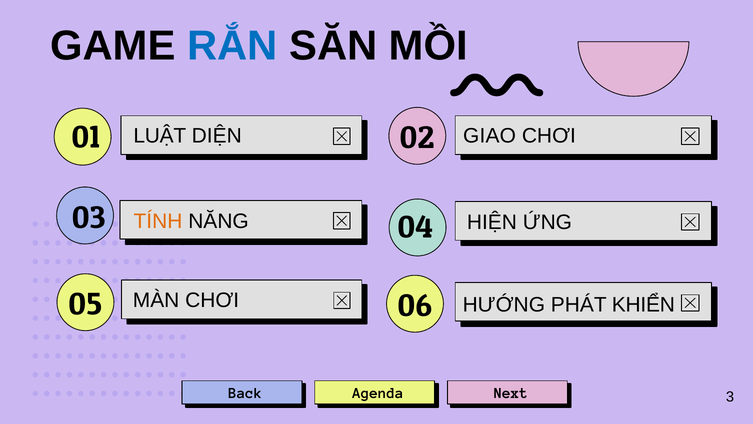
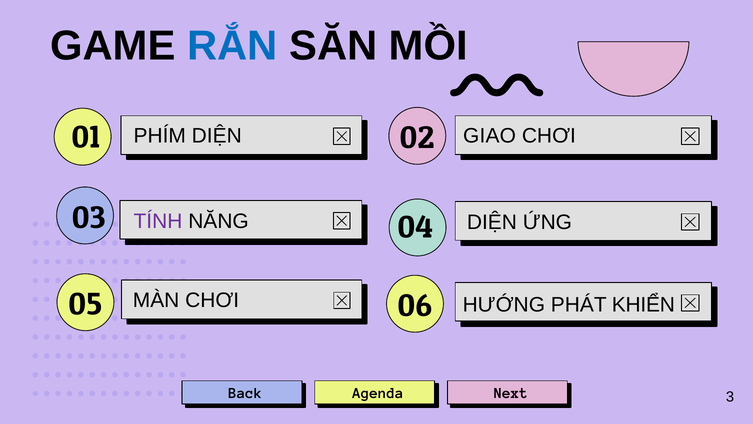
LUẬT: LUẬT -> PHÍM (160, 136)
03 HIỆN: HIỆN -> DIỆN (492, 222)
TÍNH colour: orange -> purple (158, 221)
